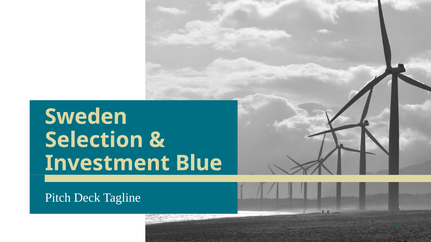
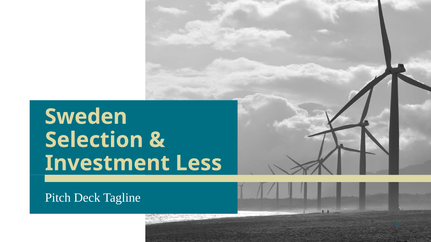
Blue: Blue -> Less (199, 163)
